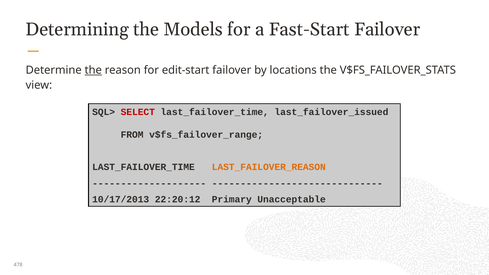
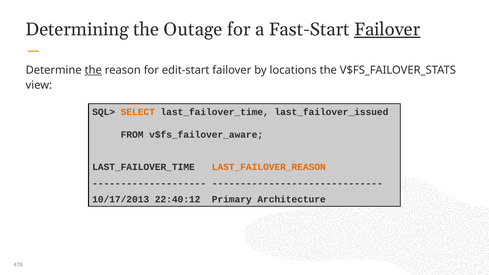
Models: Models -> Outage (193, 29)
Failover underline: none -> present (387, 29)
SELECT colour: red -> orange (138, 112)
v$fs_failover_range: v$fs_failover_range -> v$fs_failover_aware (206, 135)
22:20:12: 22:20:12 -> 22:40:12 (178, 200)
Unacceptable: Unacceptable -> Architecture (292, 200)
